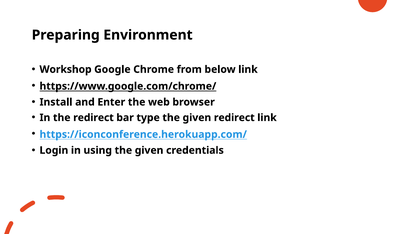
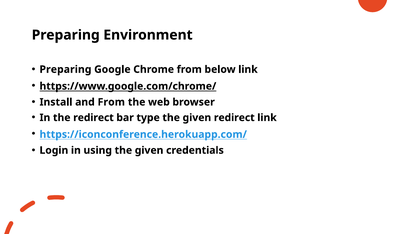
Workshop: Workshop -> Preparing (65, 69)
and Enter: Enter -> From (111, 102)
